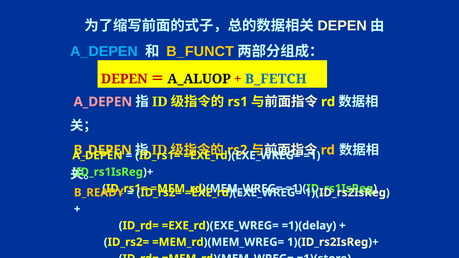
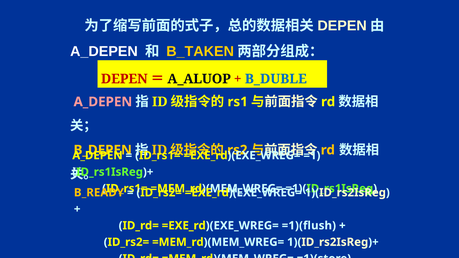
A_DEPEN colour: light blue -> white (104, 51)
B_FUNCT: B_FUNCT -> B_TAKEN (200, 51)
B_FETCH: B_FETCH -> B_DUBLE (276, 79)
=1)(delay: =1)(delay -> =1)(flush (309, 226)
